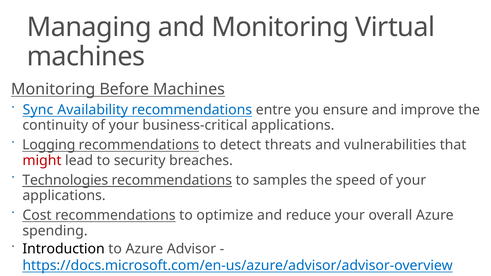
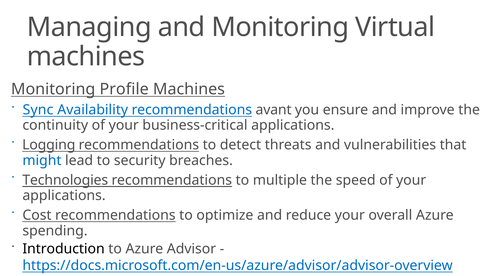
Before: Before -> Profile (124, 89)
entre: entre -> avant (274, 110)
might colour: red -> blue (42, 161)
samples: samples -> multiple (280, 180)
